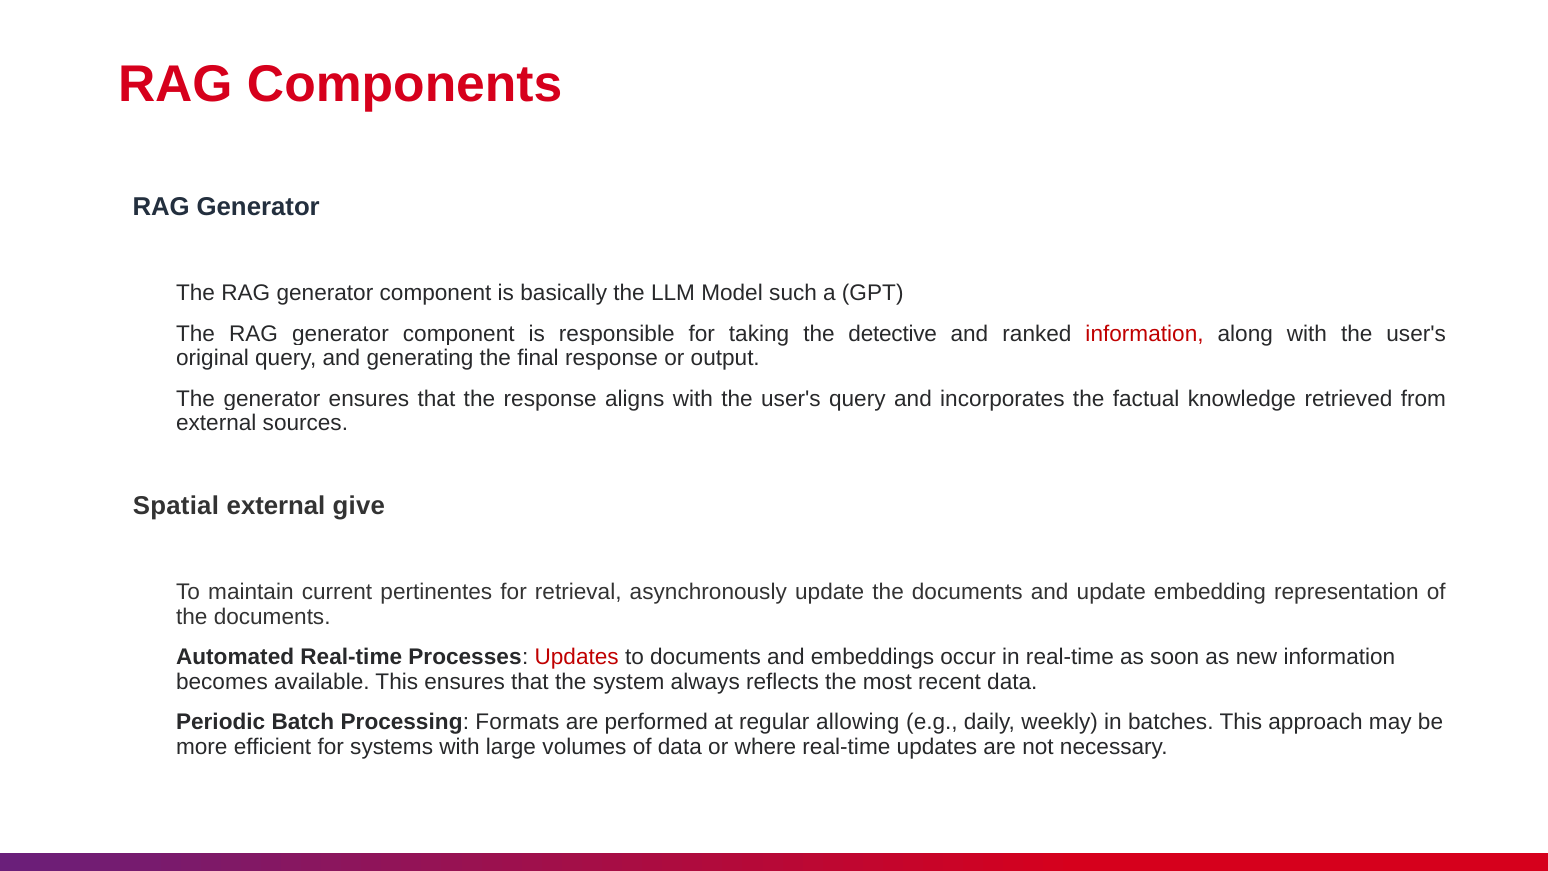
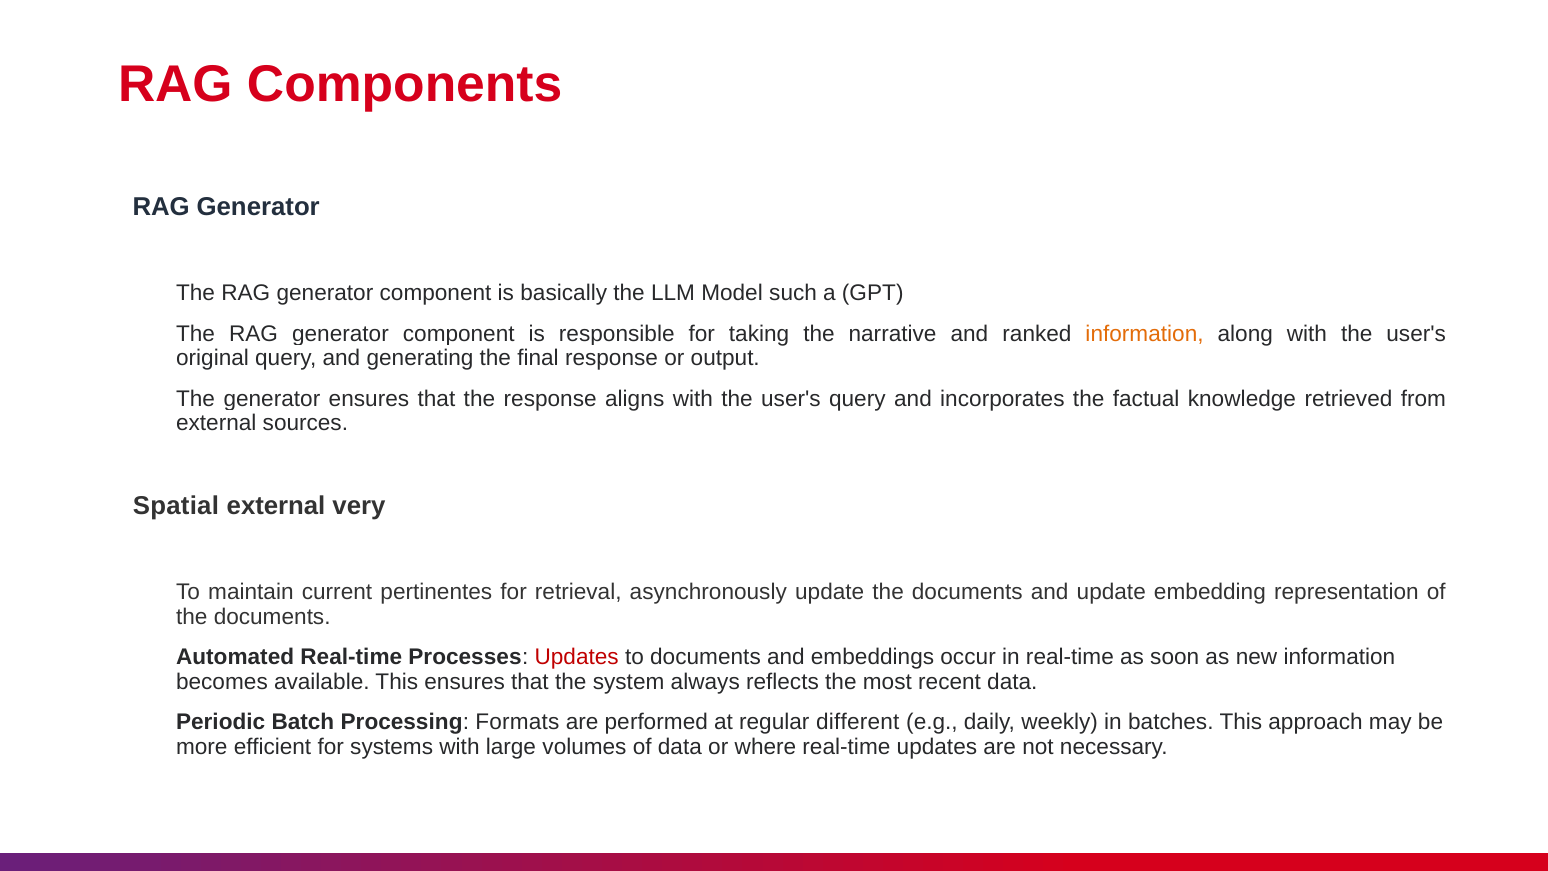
detective: detective -> narrative (893, 334)
information colour: red -> orange (1145, 334)
give: give -> very (359, 506)
allowing: allowing -> different (858, 722)
